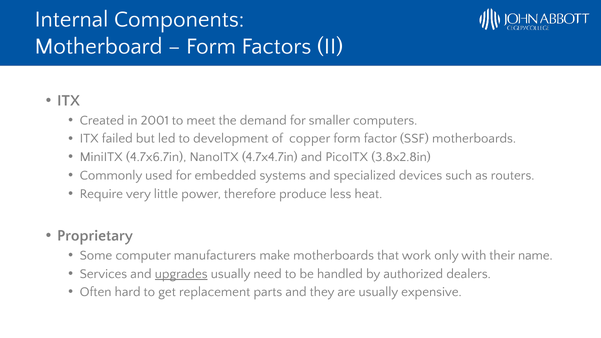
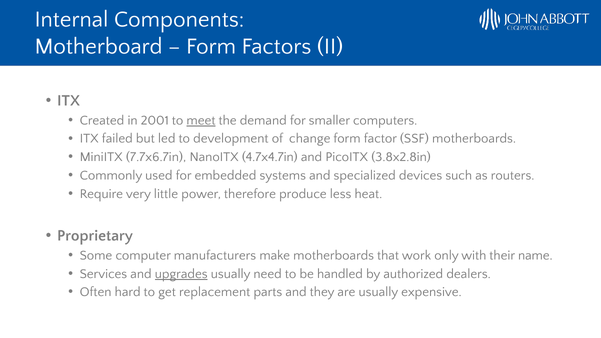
meet underline: none -> present (201, 120)
copper: copper -> change (310, 139)
4.7x6.7in: 4.7x6.7in -> 7.7x6.7in (156, 157)
